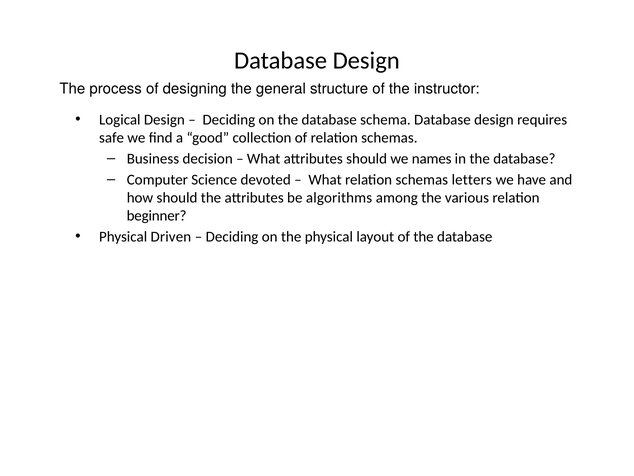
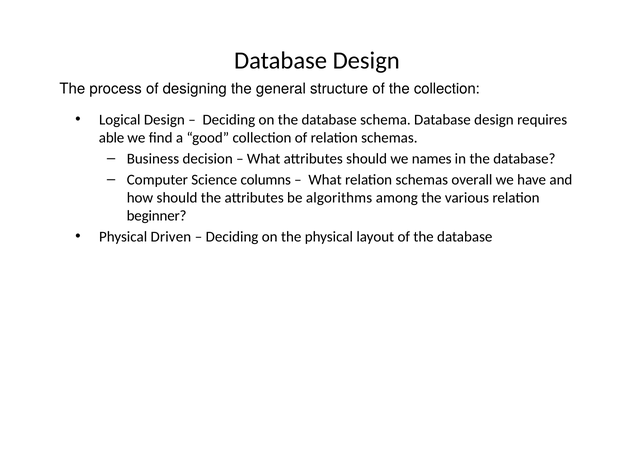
the instructor: instructor -> collection (447, 89)
safe: safe -> able (112, 138)
devoted: devoted -> columns (266, 180)
letters: letters -> overall (472, 180)
